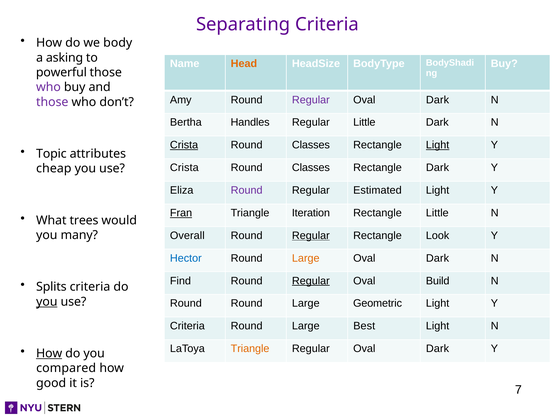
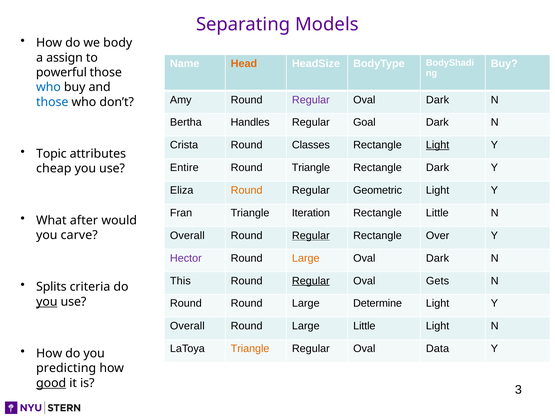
Separating Criteria: Criteria -> Models (327, 25)
asking: asking -> assign (65, 58)
who colour: purple -> blue (48, 87)
those colour: purple -> blue (52, 102)
Regular Little: Little -> Goal (364, 122)
Crista underline: present -> none (184, 145)
Crista: Crista -> Entire (184, 168)
Classes: Classes -> Triangle (311, 168)
Round colour: purple -> orange (247, 190)
Estimated: Estimated -> Geometric (378, 190)
Fran underline: present -> none (181, 213)
trees: trees -> after (84, 220)
Look: Look -> Over (438, 236)
many: many -> carve (79, 235)
Hector colour: blue -> purple (186, 258)
Find: Find -> This (180, 281)
Build: Build -> Gets (438, 281)
Geometric: Geometric -> Determine (378, 304)
Criteria: Criteria -> Overall (187, 326)
Large Best: Best -> Little (364, 326)
Dark: Dark -> Data (438, 349)
How underline: present -> none (49, 354)
compared: compared -> predicting (66, 368)
good underline: none -> present (51, 383)
7: 7 -> 3 (518, 390)
